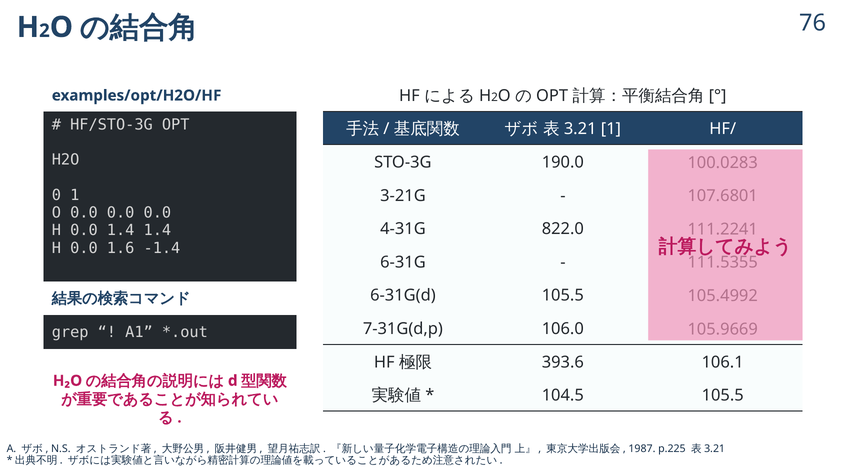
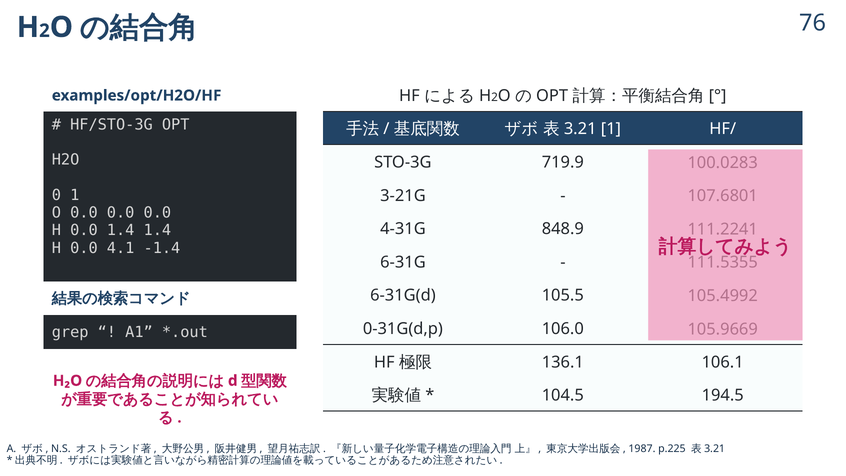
190.0: 190.0 -> 719.9 (563, 162)
822.0: 822.0 -> 848.9 (563, 229)
1.6: 1.6 -> 4.1 (121, 248)
7-31G(d,p: 7-31G(d,p -> 0-31G(d,p (403, 329)
393.6: 393.6 -> 136.1 (563, 362)
104.5 105.5: 105.5 -> 194.5 (723, 395)
